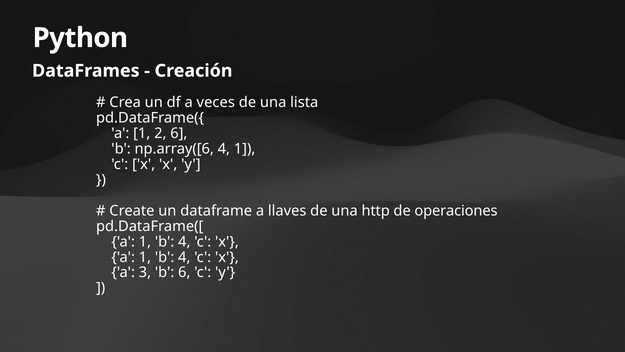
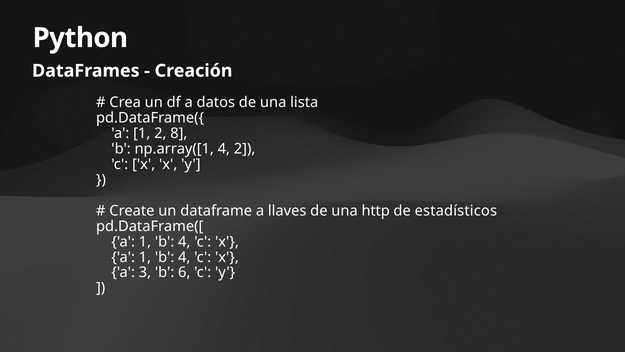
veces: veces -> datos (216, 103)
2 6: 6 -> 8 (179, 133)
np.array([6: np.array([6 -> np.array([1 (174, 149)
4 1: 1 -> 2 (245, 149)
operaciones: operaciones -> estadísticos (456, 211)
